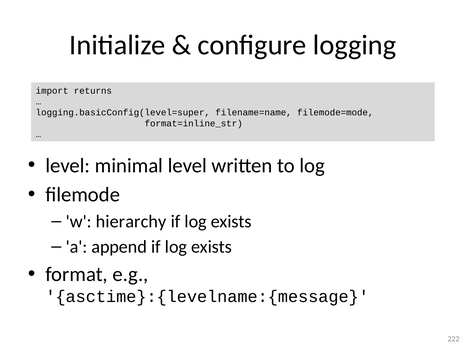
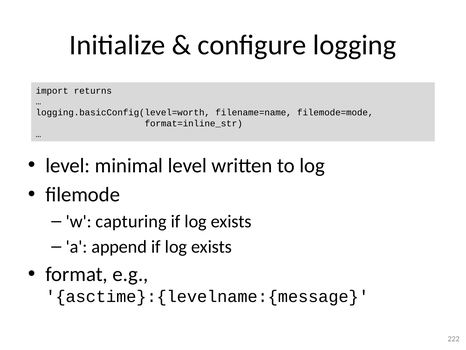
logging.basicConfig(level=super: logging.basicConfig(level=super -> logging.basicConfig(level=worth (123, 112)
hierarchy: hierarchy -> capturing (131, 221)
